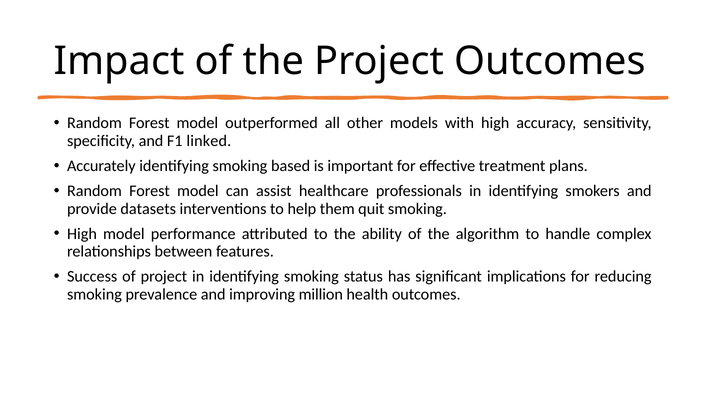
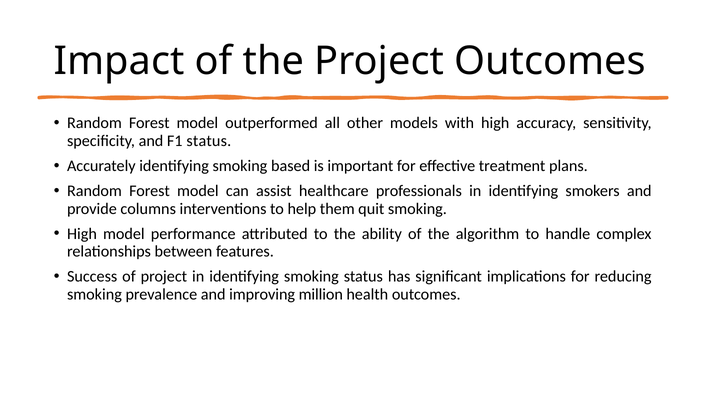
F1 linked: linked -> status (209, 141)
datasets: datasets -> columns (148, 209)
